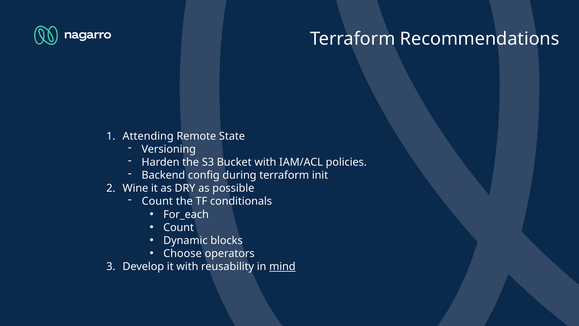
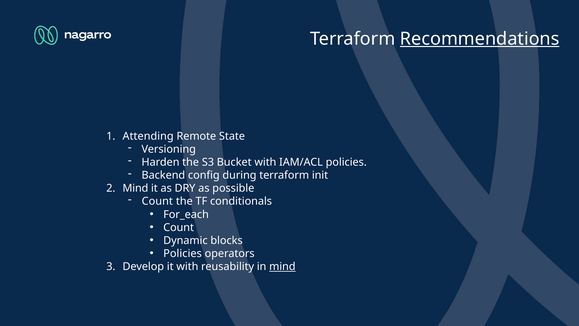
Recommendations underline: none -> present (480, 39)
Wine: Wine -> Mind (135, 188)
Choose: Choose -> Policies (183, 253)
